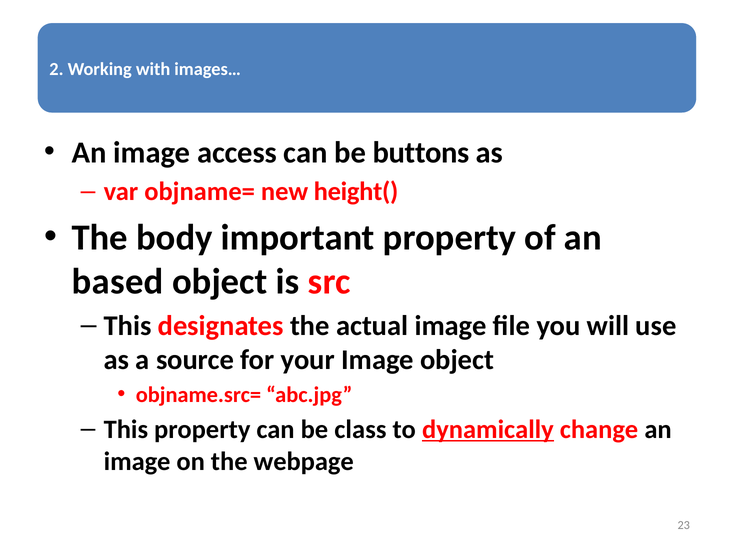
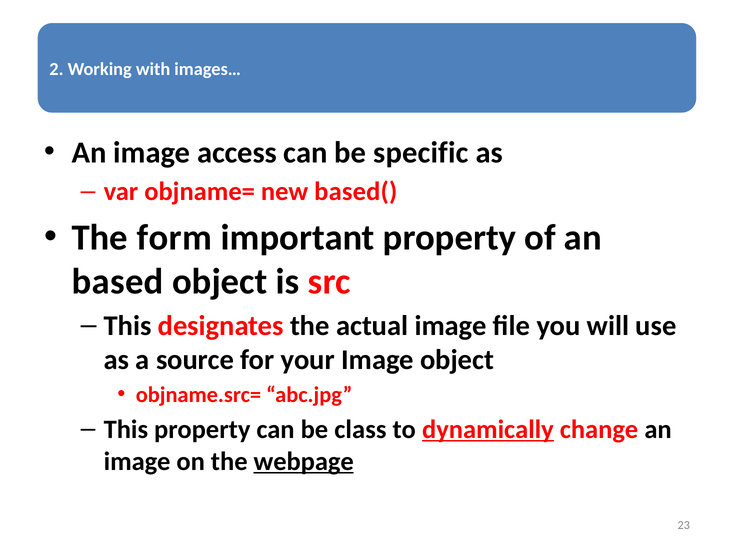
buttons: buttons -> specific (421, 153)
height(: height( -> based( (356, 192)
body: body -> form (174, 238)
webpage underline: none -> present (304, 462)
